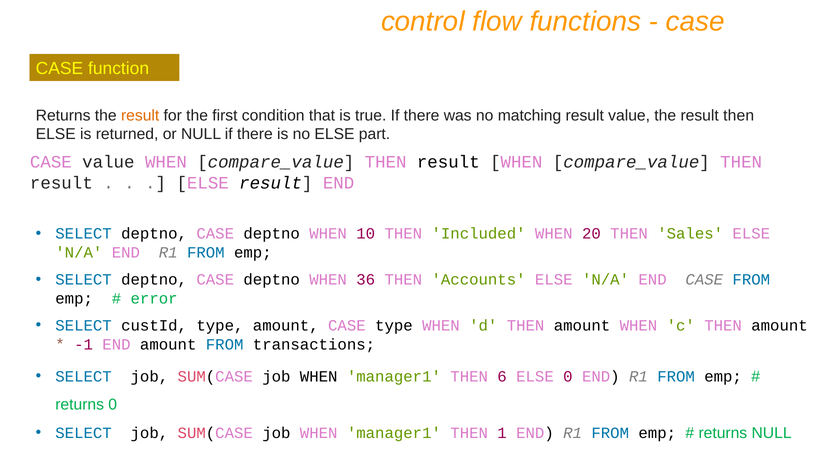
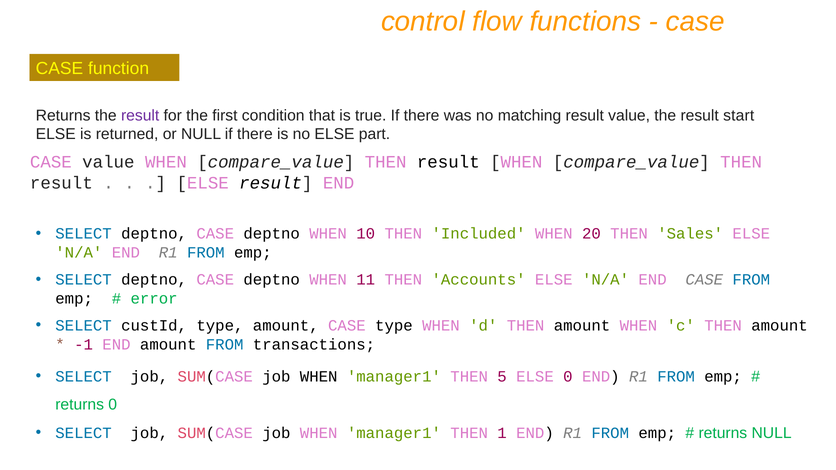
result colour: orange -> purple (140, 115)
result then: then -> start (739, 115)
36: 36 -> 11 (366, 280)
6: 6 -> 5 (502, 377)
